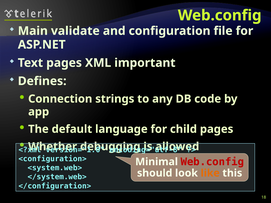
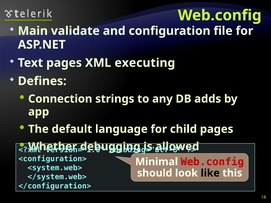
important: important -> executing (145, 63)
code: code -> adds (208, 99)
like colour: orange -> black (210, 173)
